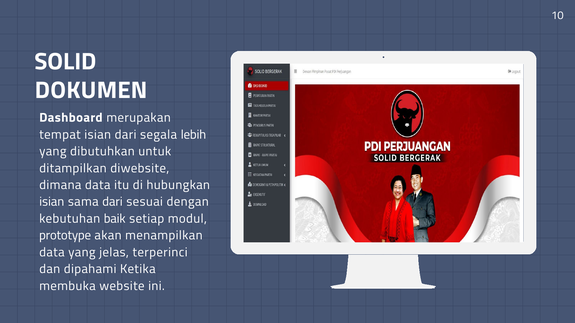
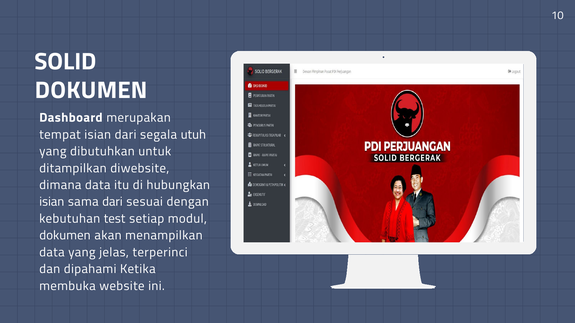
lebih: lebih -> utuh (193, 135)
baik: baik -> test (115, 219)
prototype: prototype -> dokumen (65, 236)
